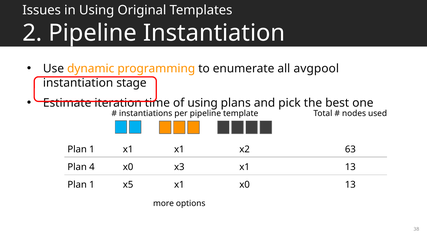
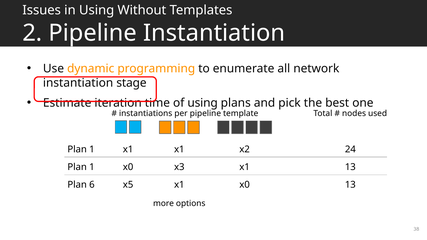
Original: Original -> Without (142, 10)
avgpool: avgpool -> network (316, 69)
63: 63 -> 24 (350, 149)
4: 4 -> 1 (92, 167)
1: 1 -> 6 (92, 185)
